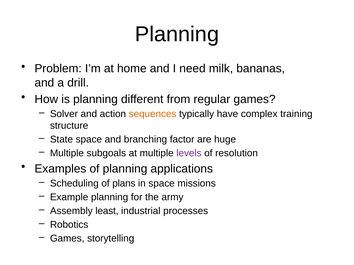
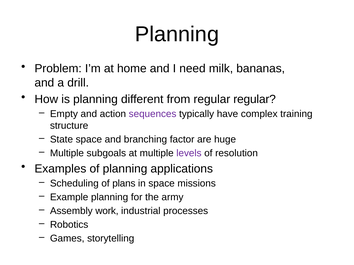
regular games: games -> regular (255, 99)
Solver: Solver -> Empty (64, 114)
sequences colour: orange -> purple (153, 114)
least: least -> work (107, 211)
